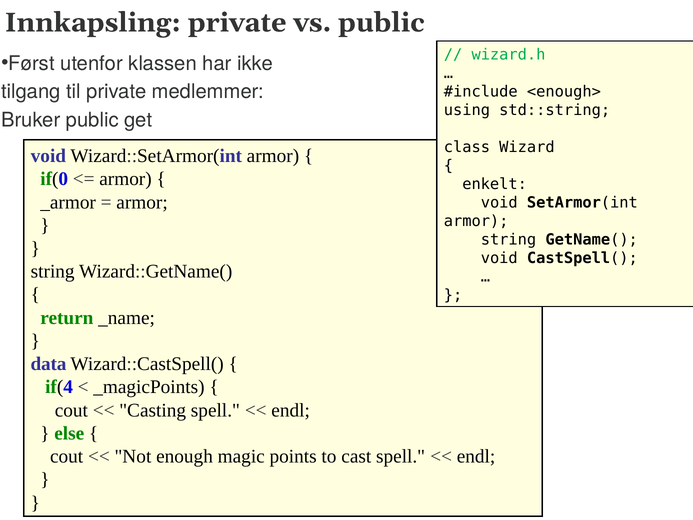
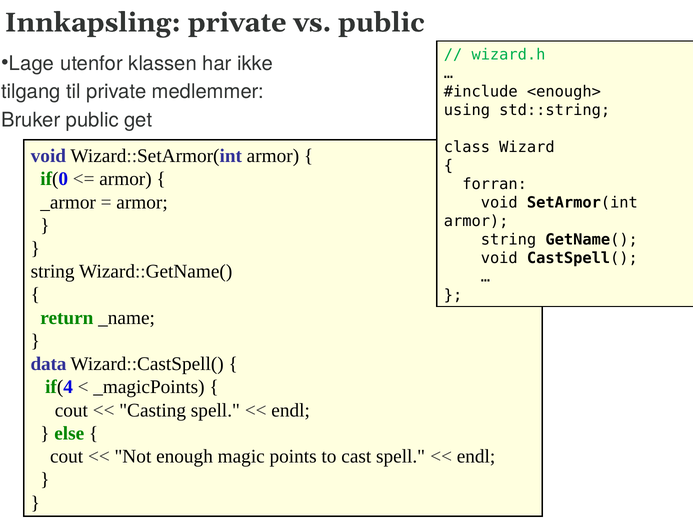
Først: Først -> Lage (31, 63)
enkelt: enkelt -> forran (495, 184)
